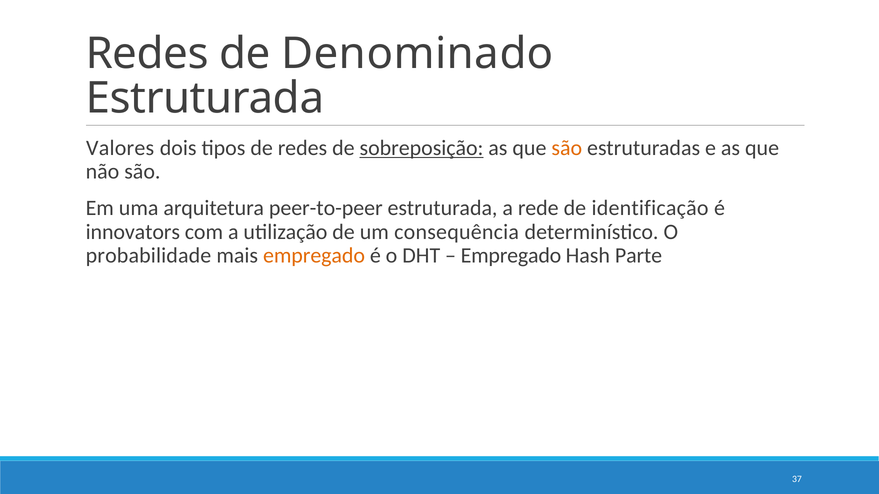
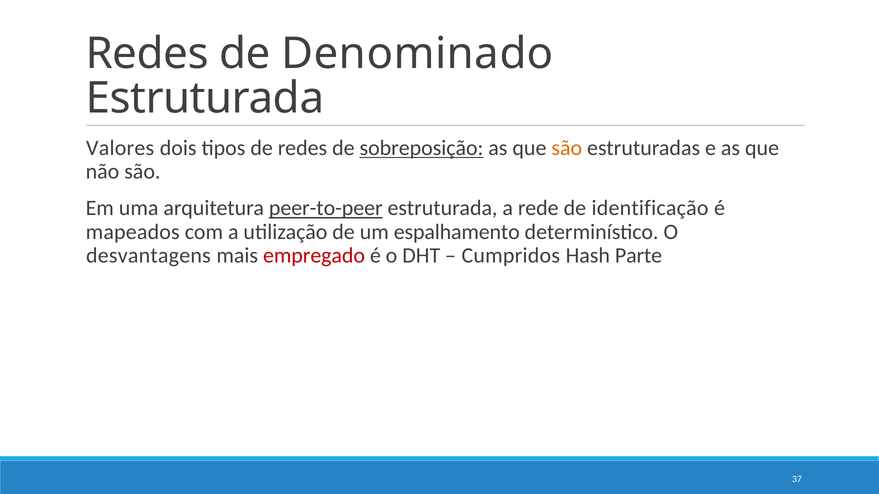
peer-to-peer underline: none -> present (326, 208)
innovators: innovators -> mapeados (133, 232)
consequência: consequência -> espalhamento (457, 232)
probabilidade: probabilidade -> desvantagens (148, 256)
empregado colour: orange -> red (314, 256)
Empregado: Empregado -> Cumpridos (511, 256)
